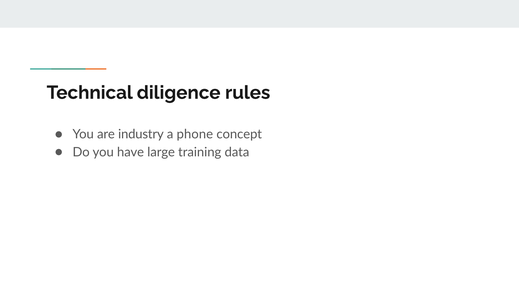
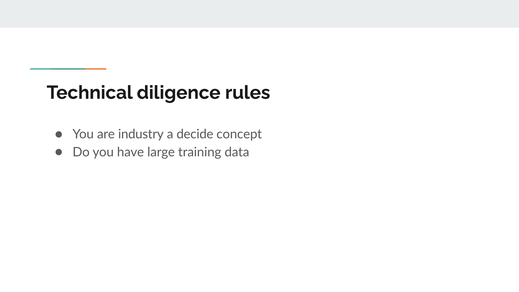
phone: phone -> decide (195, 134)
